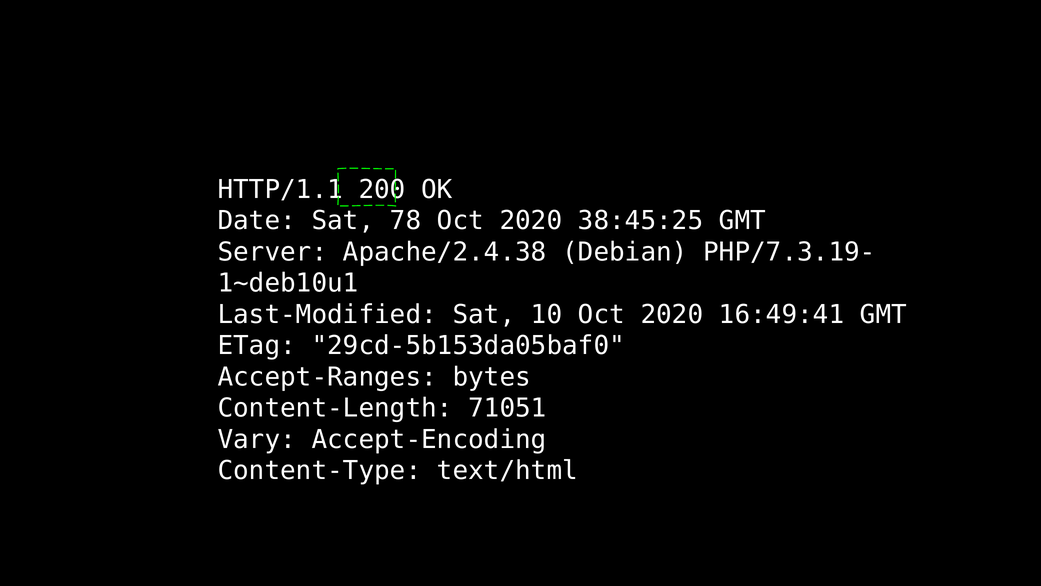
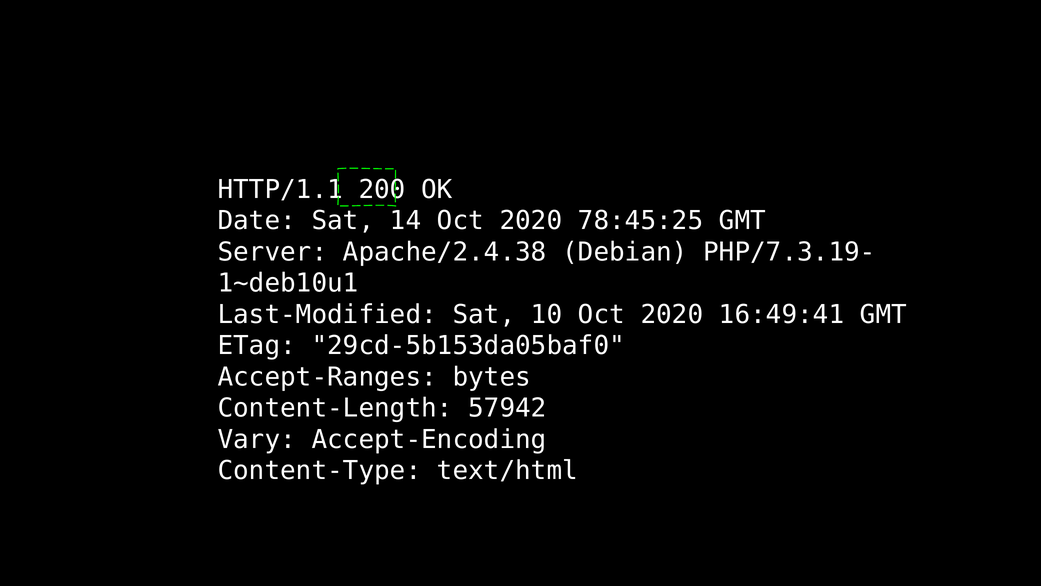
78: 78 -> 14 (406, 221)
38:45:25: 38:45:25 -> 78:45:25 (641, 221)
71051: 71051 -> 57942 (507, 408)
